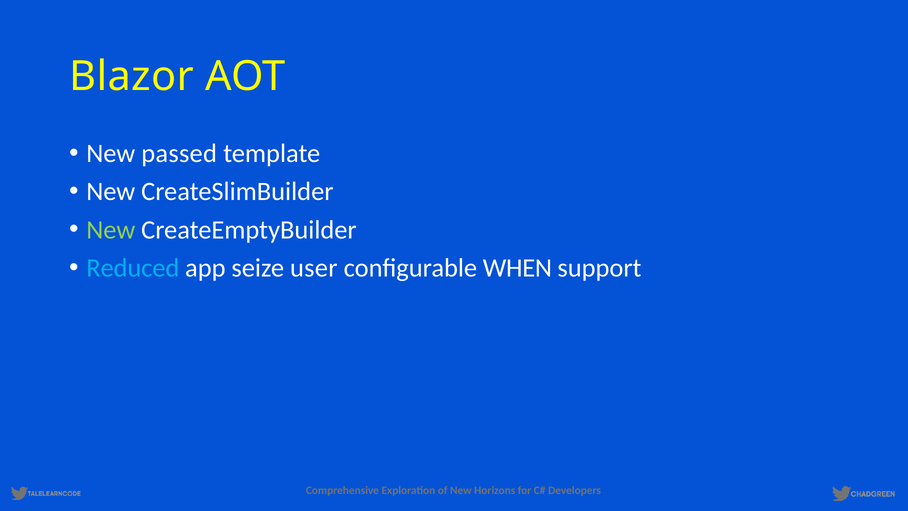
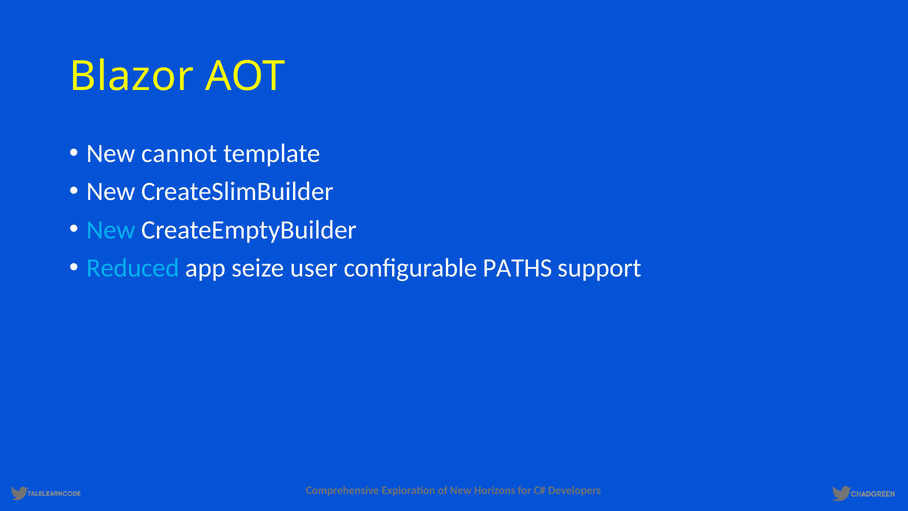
passed: passed -> cannot (179, 154)
New colour: light green -> light blue (111, 230)
WHEN: WHEN -> PATHS (517, 268)
